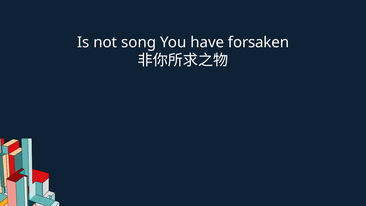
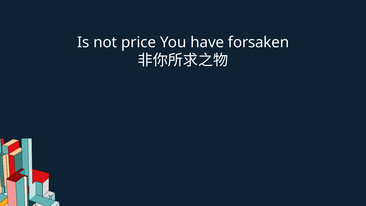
song: song -> price (139, 42)
